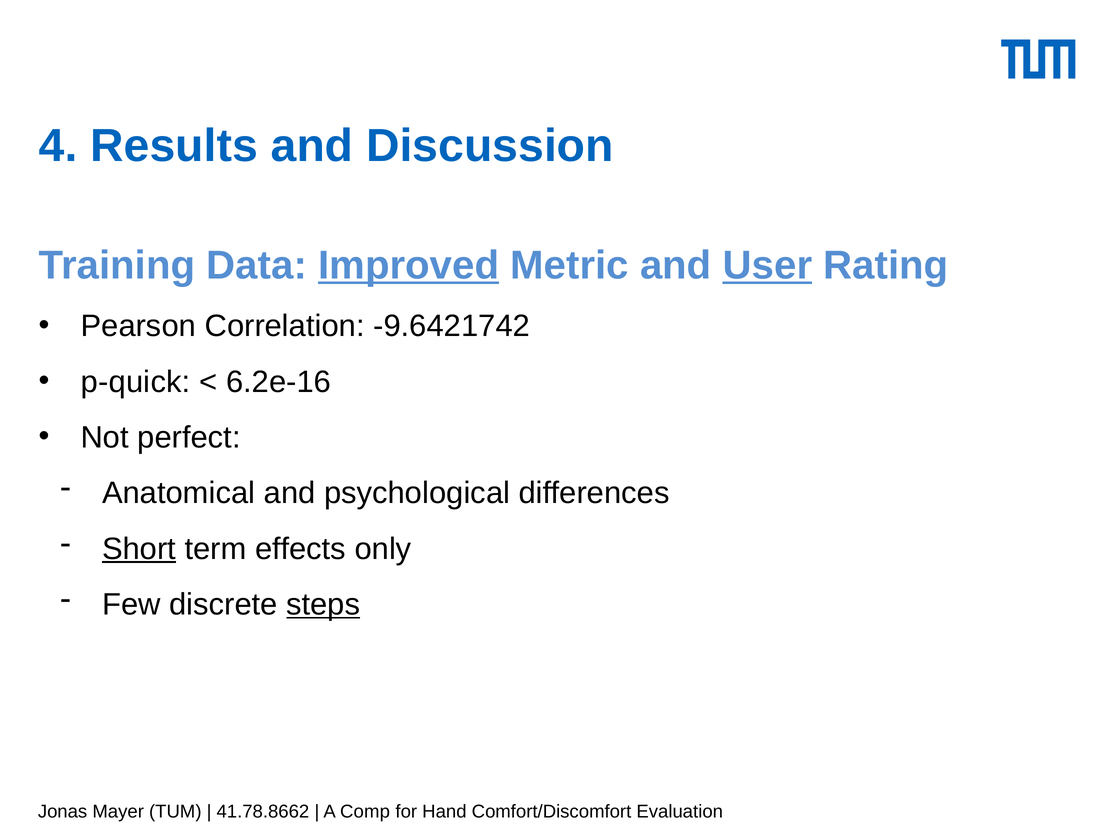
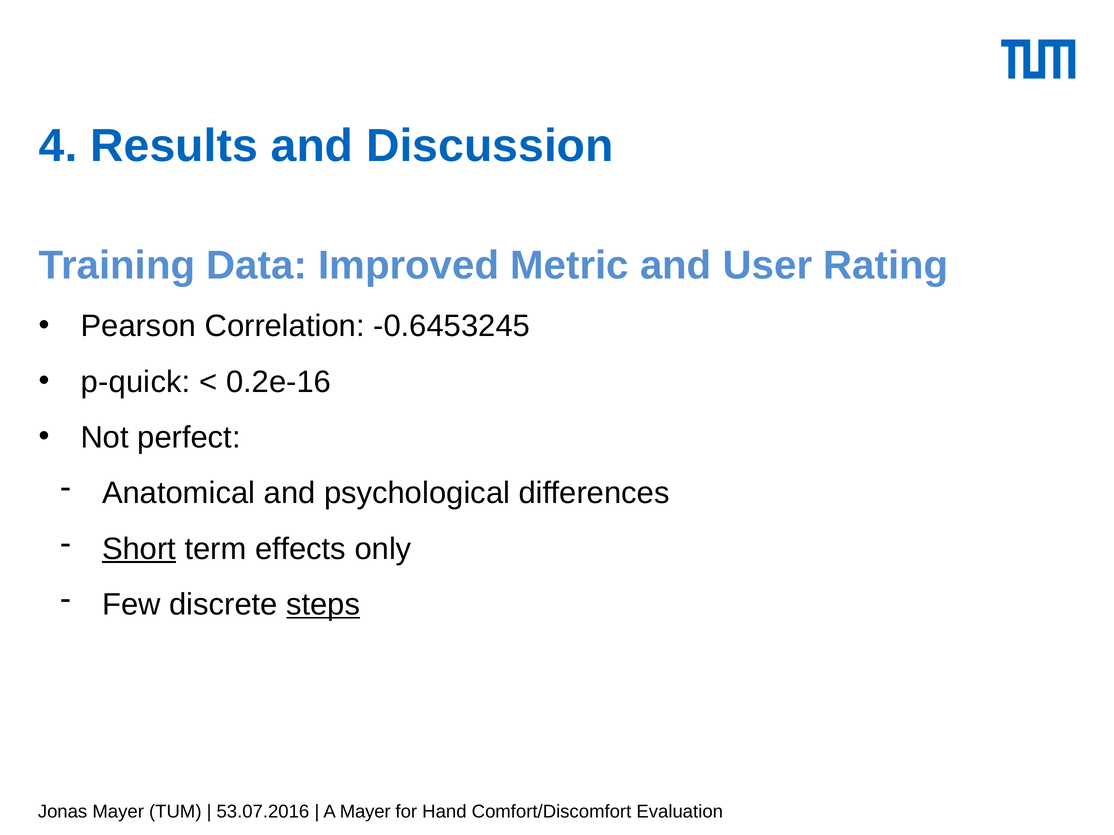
Improved underline: present -> none (409, 266)
User underline: present -> none (767, 266)
-9.6421742: -9.6421742 -> -0.6453245 (452, 326)
6.2e-16: 6.2e-16 -> 0.2e-16 (278, 382)
41.78.8662: 41.78.8662 -> 53.07.2016 (263, 812)
A Comp: Comp -> Mayer (365, 812)
